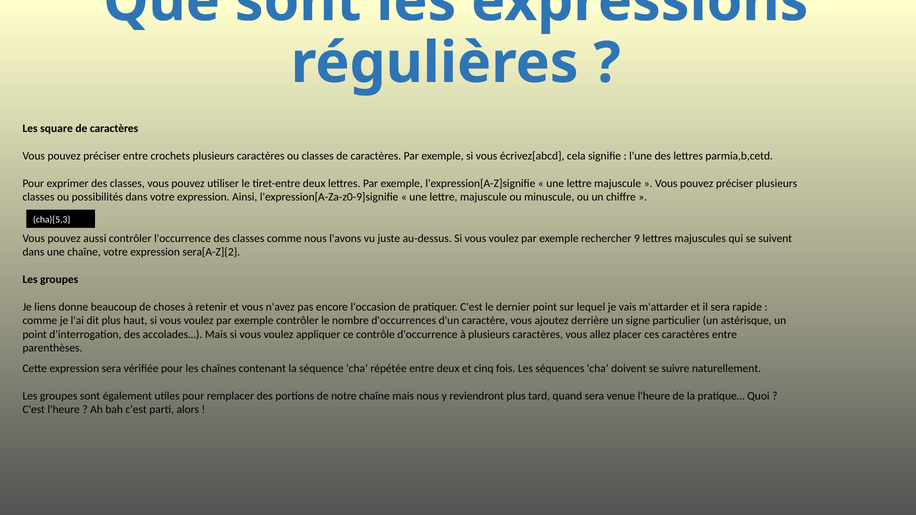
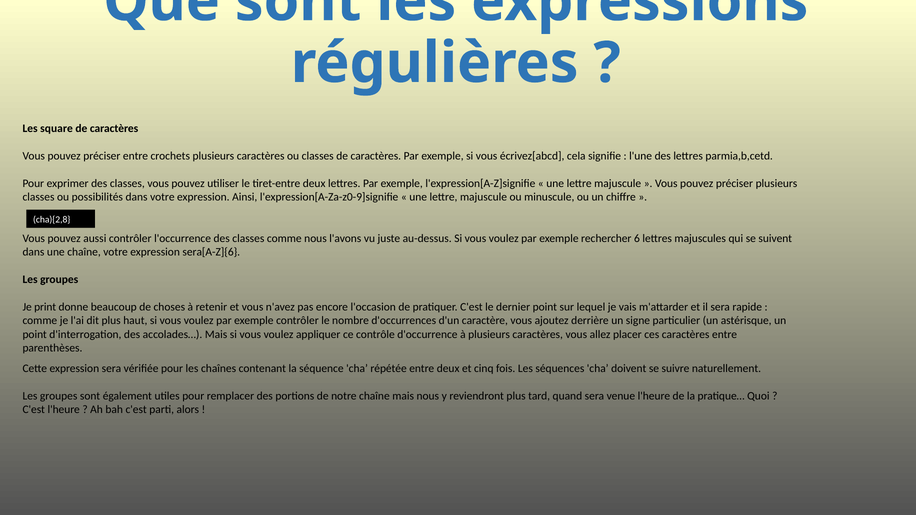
cha){5,3: cha){5,3 -> cha){2,8 (52, 220)
9: 9 -> 6 (637, 238)
sera[A-Z]{2: sera[A-Z]{2 -> sera[A-Z]{6 (211, 252)
liens: liens -> print (45, 307)
